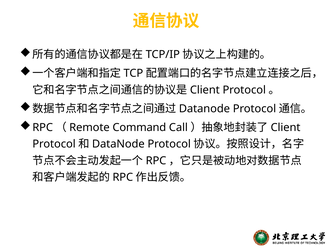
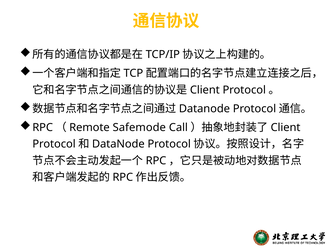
Command: Command -> Safemode (139, 127)
